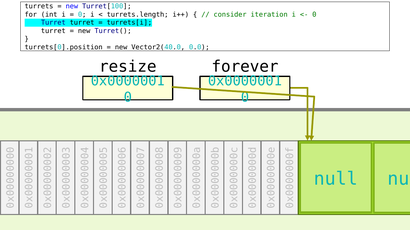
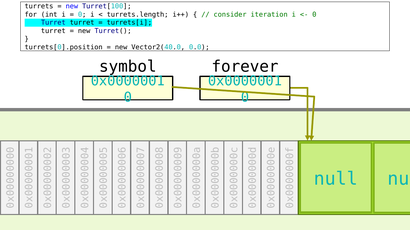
resize: resize -> symbol (128, 67)
